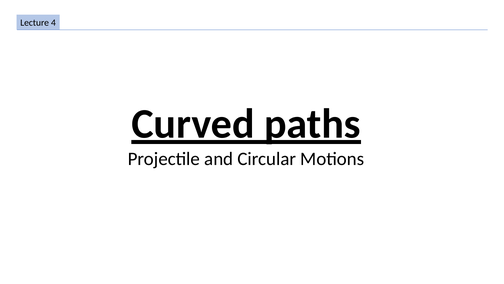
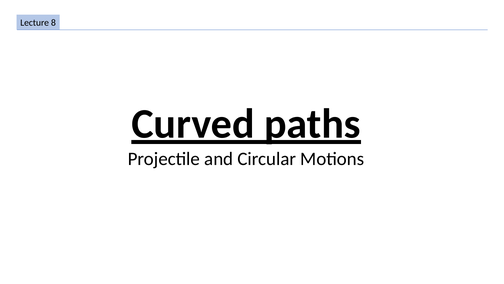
4: 4 -> 8 (53, 23)
